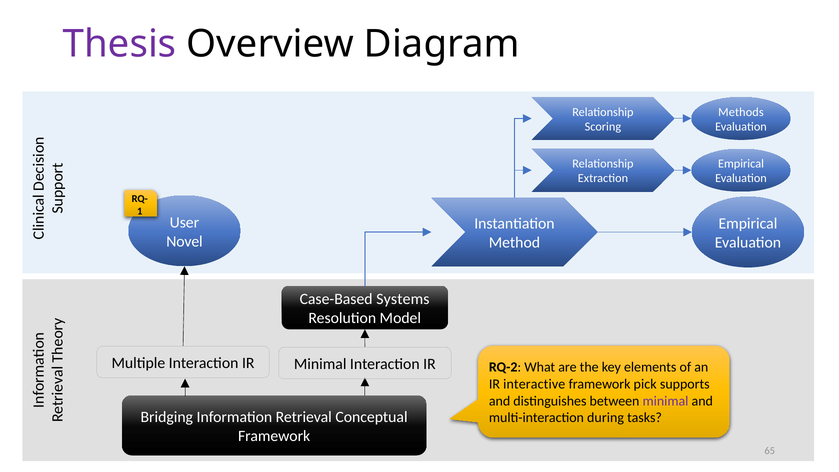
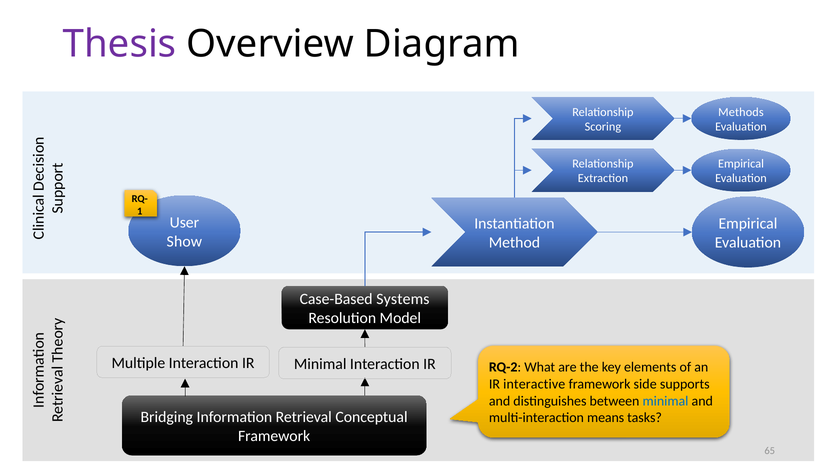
Novel: Novel -> Show (184, 241)
pick: pick -> side (645, 384)
minimal colour: purple -> blue (665, 401)
during: during -> means (606, 418)
